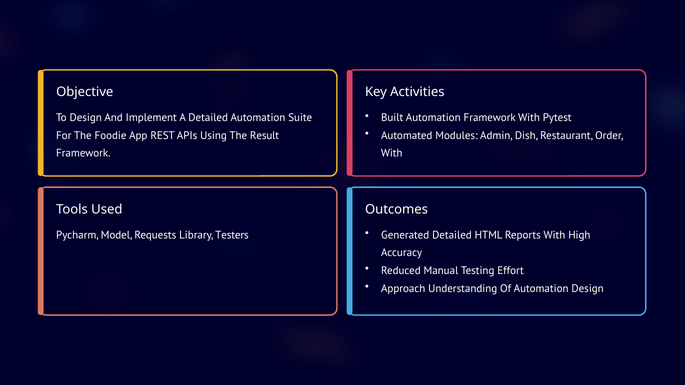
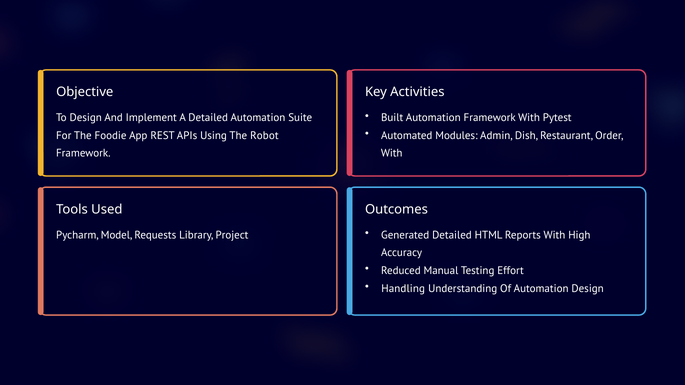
Result: Result -> Robot (264, 136)
Testers: Testers -> Project (232, 235)
Approach: Approach -> Handling (403, 289)
